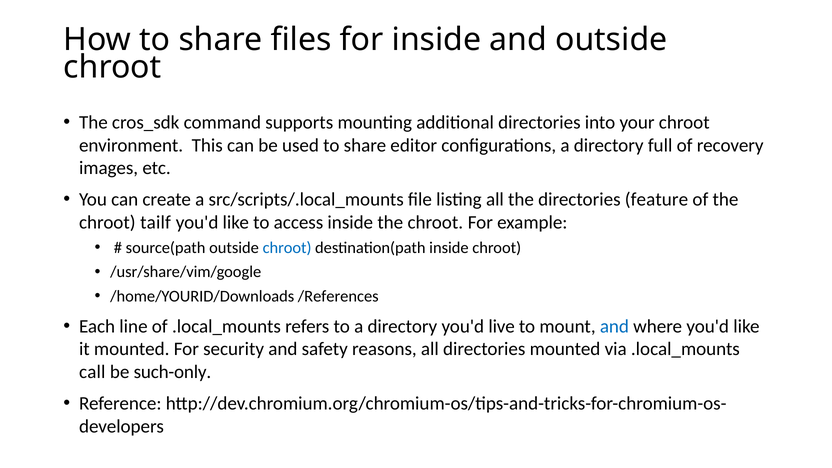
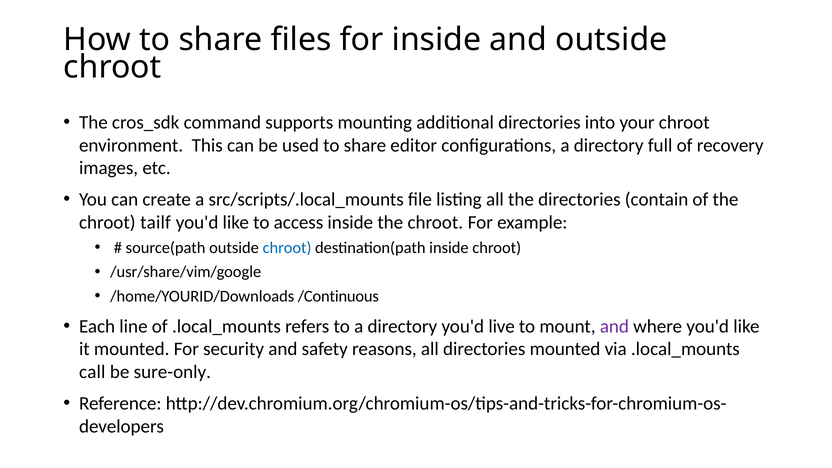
feature: feature -> contain (657, 200)
/References: /References -> /Continuous (338, 296)
and colour: blue -> purple (614, 326)
such-only: such-only -> sure-only (172, 372)
